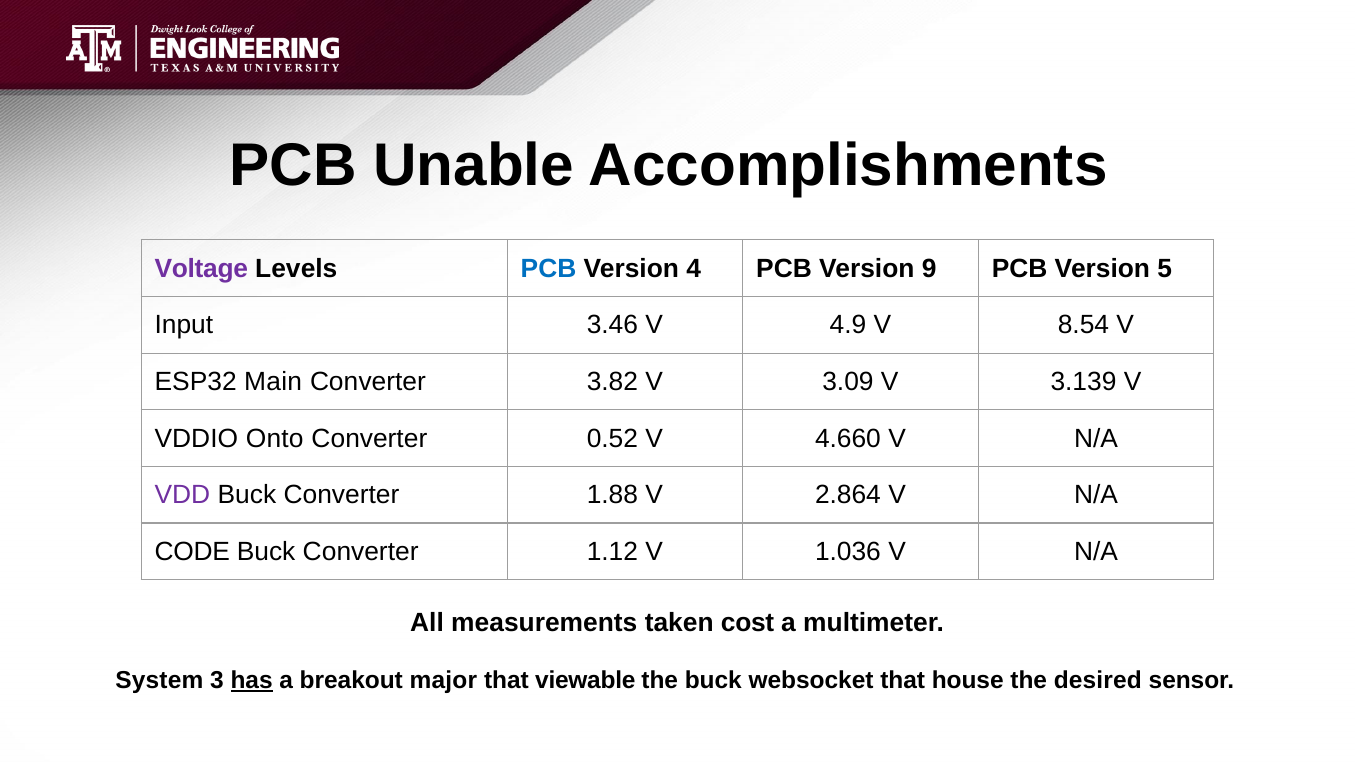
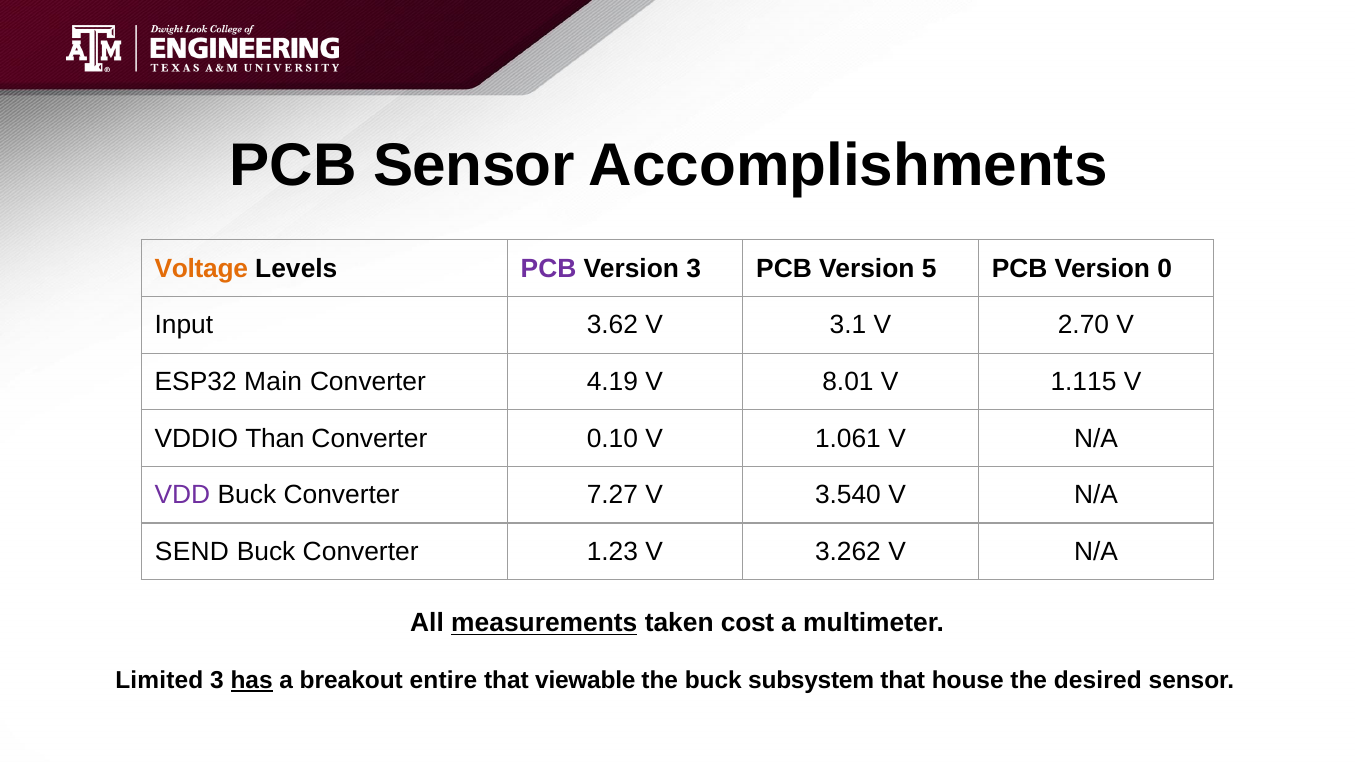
PCB Unable: Unable -> Sensor (474, 165)
Voltage colour: purple -> orange (201, 269)
PCB colour: blue -> purple (549, 269)
Version 4: 4 -> 3 (694, 269)
9: 9 -> 5 (929, 269)
5: 5 -> 0 (1165, 269)
3.46: 3.46 -> 3.62 (612, 325)
4.9: 4.9 -> 3.1 (848, 325)
8.54: 8.54 -> 2.70 (1083, 325)
3.82: 3.82 -> 4.19 (612, 382)
3.09: 3.09 -> 8.01 (848, 382)
3.139: 3.139 -> 1.115 (1083, 382)
Onto: Onto -> Than (275, 439)
0.52: 0.52 -> 0.10 (612, 439)
4.660: 4.660 -> 1.061 (848, 439)
1.88: 1.88 -> 7.27 (612, 495)
2.864: 2.864 -> 3.540 (848, 495)
CODE: CODE -> SEND (192, 552)
1.12: 1.12 -> 1.23 (612, 552)
1.036: 1.036 -> 3.262 (848, 552)
measurements underline: none -> present (544, 623)
System: System -> Limited (159, 681)
major: major -> entire (443, 681)
websocket: websocket -> subsystem (811, 681)
